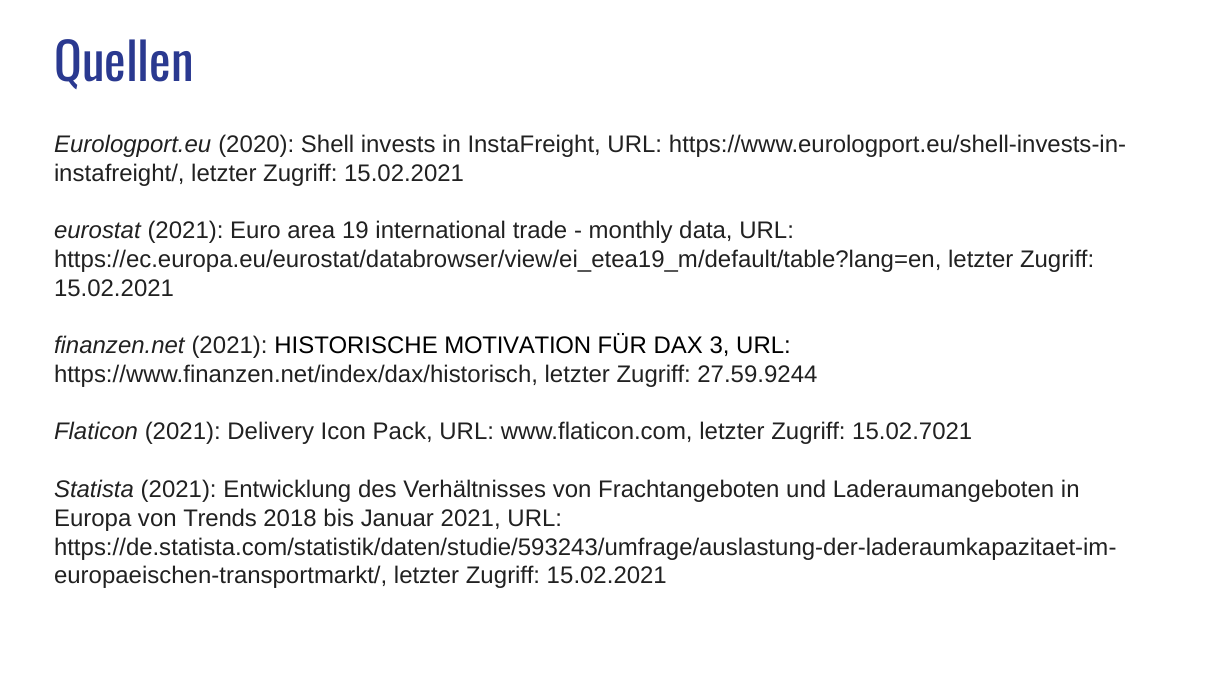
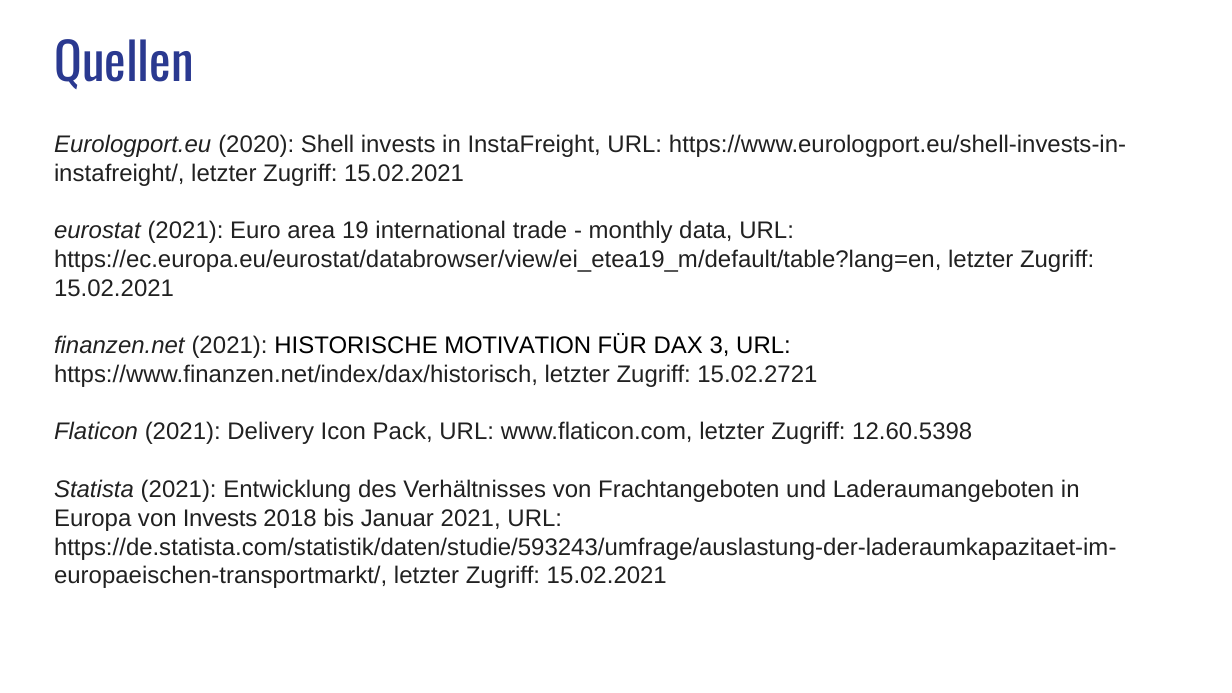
27.59.9244: 27.59.9244 -> 15.02.2721 (757, 375)
15.02.7021: 15.02.7021 -> 12.60.5398 (912, 432)
von Trends: Trends -> Invests (220, 518)
